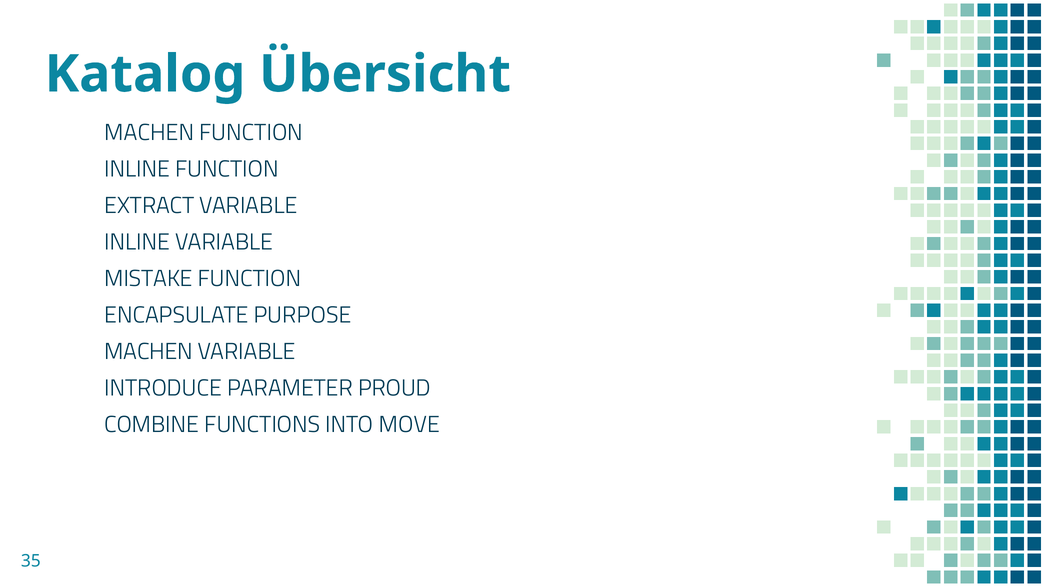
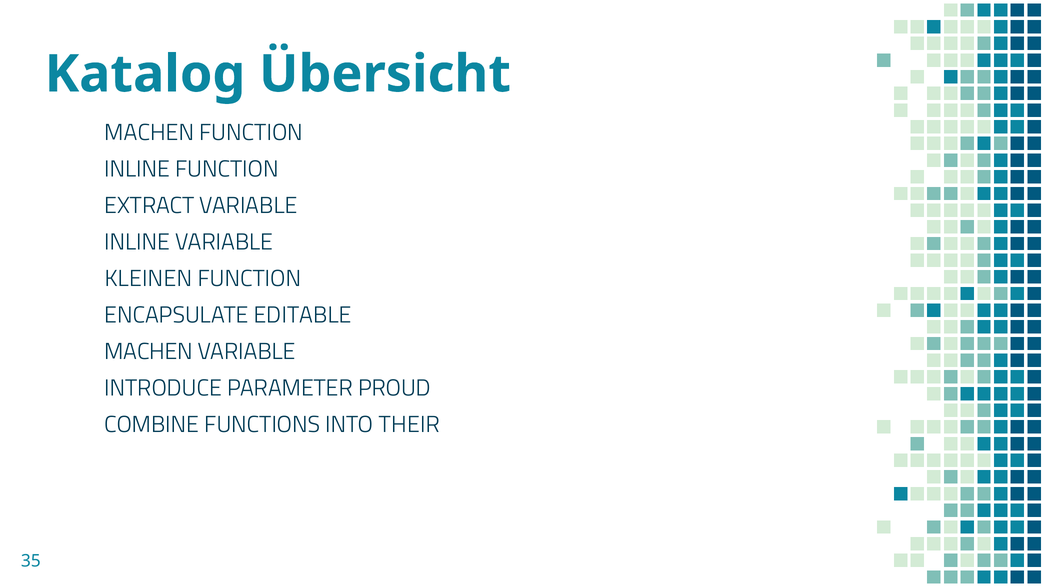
MISTAKE: MISTAKE -> KLEINEN (148, 279)
PURPOSE: PURPOSE -> EDITABLE (303, 315)
MOVE: MOVE -> THEIR (409, 425)
